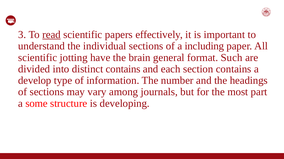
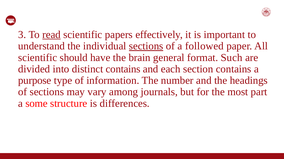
sections underline: none -> present (146, 46)
including: including -> followed (204, 46)
jotting: jotting -> should (74, 58)
develop: develop -> purpose (35, 81)
developing: developing -> differences (125, 104)
